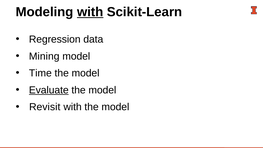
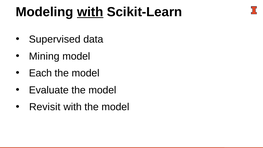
Regression: Regression -> Supervised (55, 39)
Time: Time -> Each (40, 73)
Evaluate underline: present -> none (49, 90)
